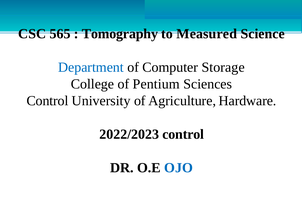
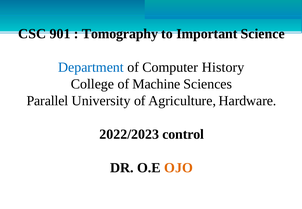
565: 565 -> 901 (60, 34)
Measured: Measured -> Important (207, 34)
Storage: Storage -> History (223, 67)
Pentium: Pentium -> Machine (156, 84)
Control: Control -> Parallel (47, 101)
OJO colour: blue -> orange (179, 168)
